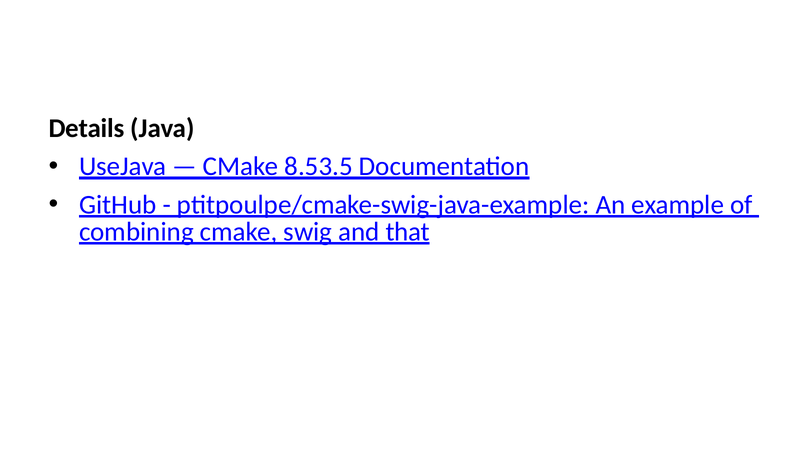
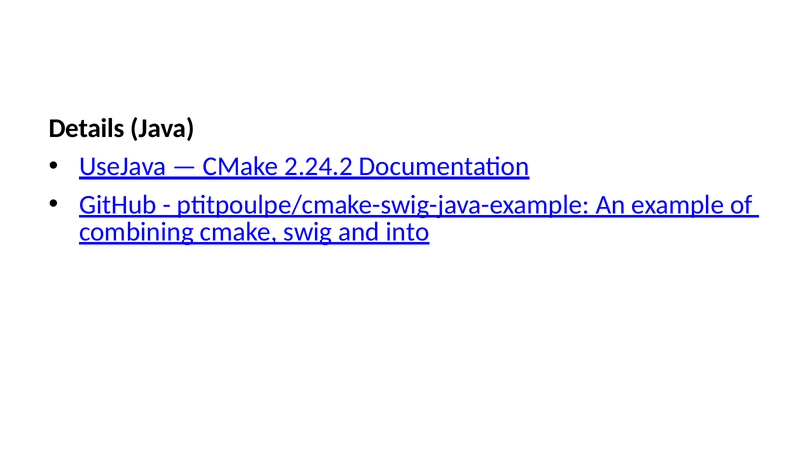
8.53.5: 8.53.5 -> 2.24.2 (319, 166)
that: that -> into (408, 232)
